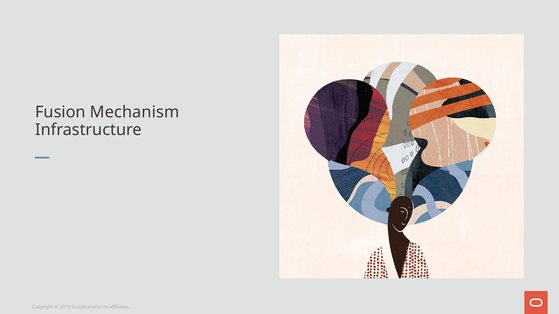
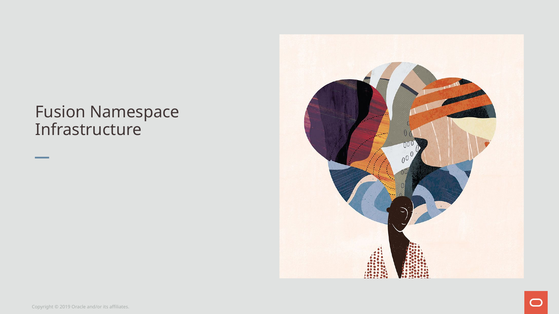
Mechanism: Mechanism -> Namespace (135, 112)
